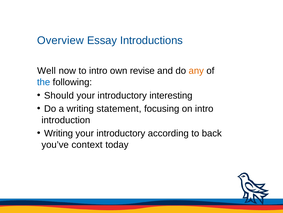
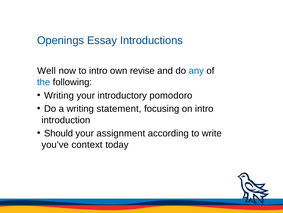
Overview: Overview -> Openings (61, 40)
any colour: orange -> blue (196, 71)
Should: Should -> Writing (59, 95)
interesting: interesting -> pomodoro (171, 95)
Writing: Writing -> Should (59, 133)
introductory: introductory -> assignment (121, 133)
back: back -> write (212, 133)
